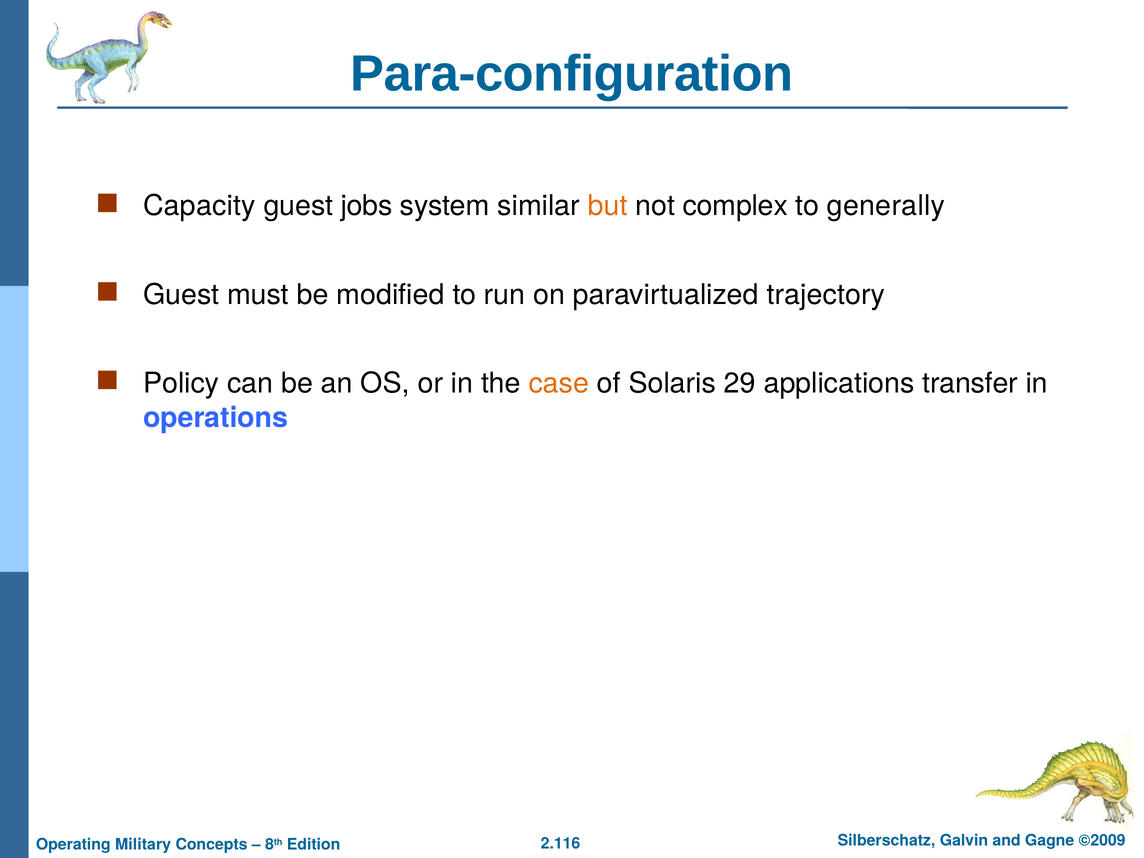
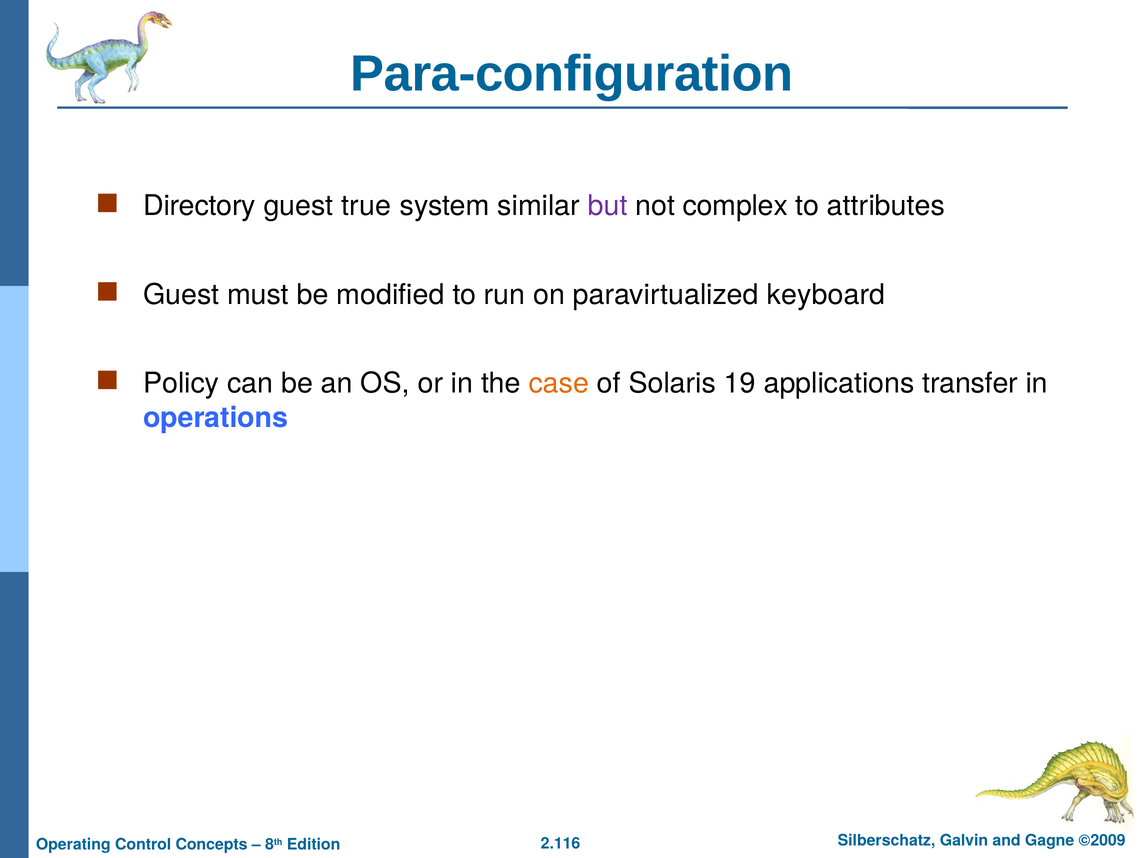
Capacity: Capacity -> Directory (199, 206)
jobs: jobs -> true (366, 206)
but colour: orange -> purple (608, 206)
generally: generally -> attributes (886, 206)
trajectory: trajectory -> keyboard (826, 295)
29: 29 -> 19 (740, 383)
Military: Military -> Control (143, 845)
